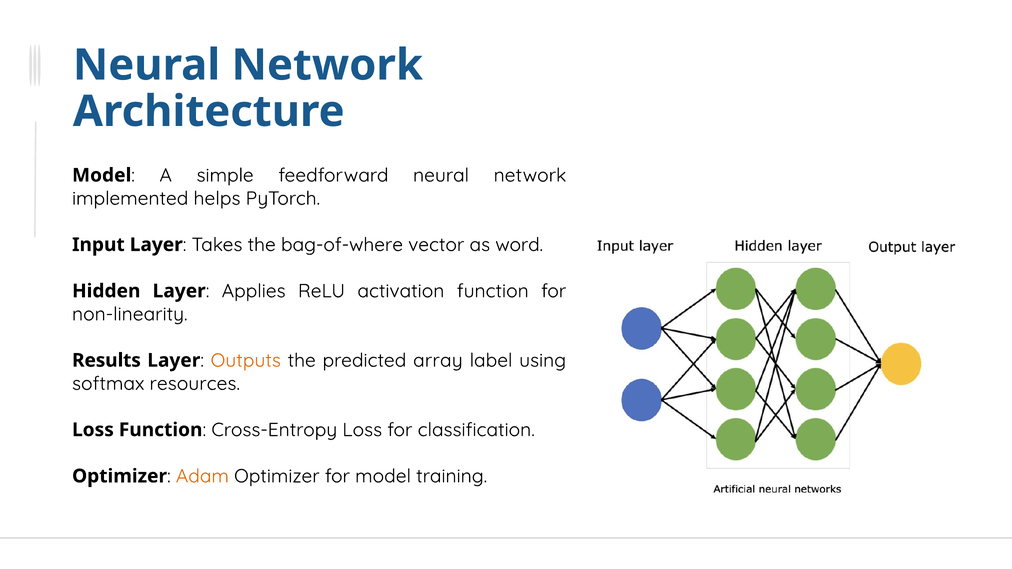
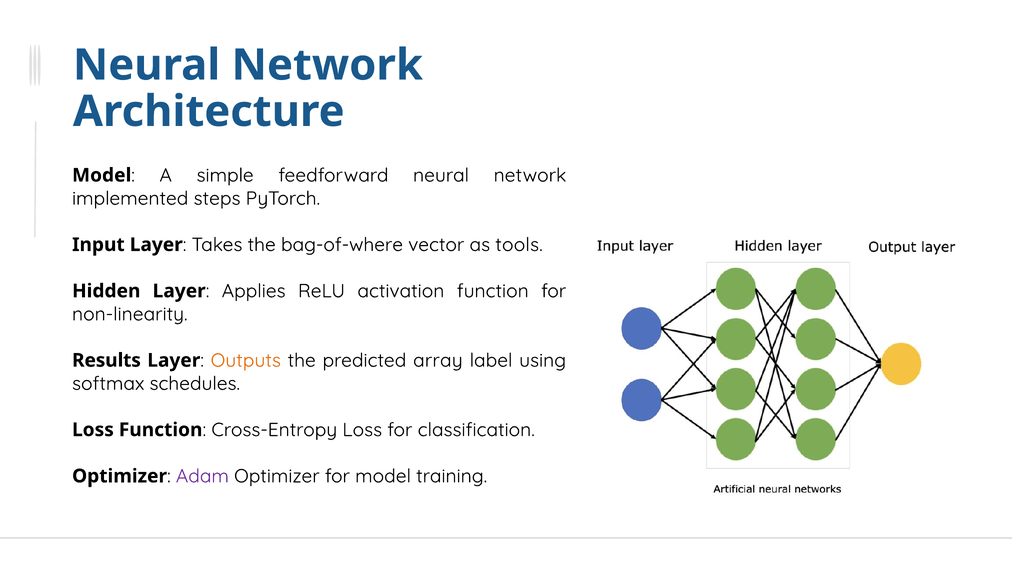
helps: helps -> steps (217, 199)
word: word -> tools (519, 245)
resources: resources -> schedules (195, 384)
Adam colour: orange -> purple (202, 476)
